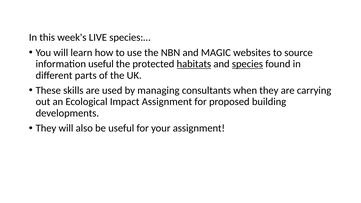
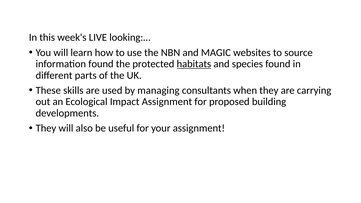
species:…: species:… -> looking:… (130, 37)
information useful: useful -> found (101, 64)
species underline: present -> none (247, 64)
